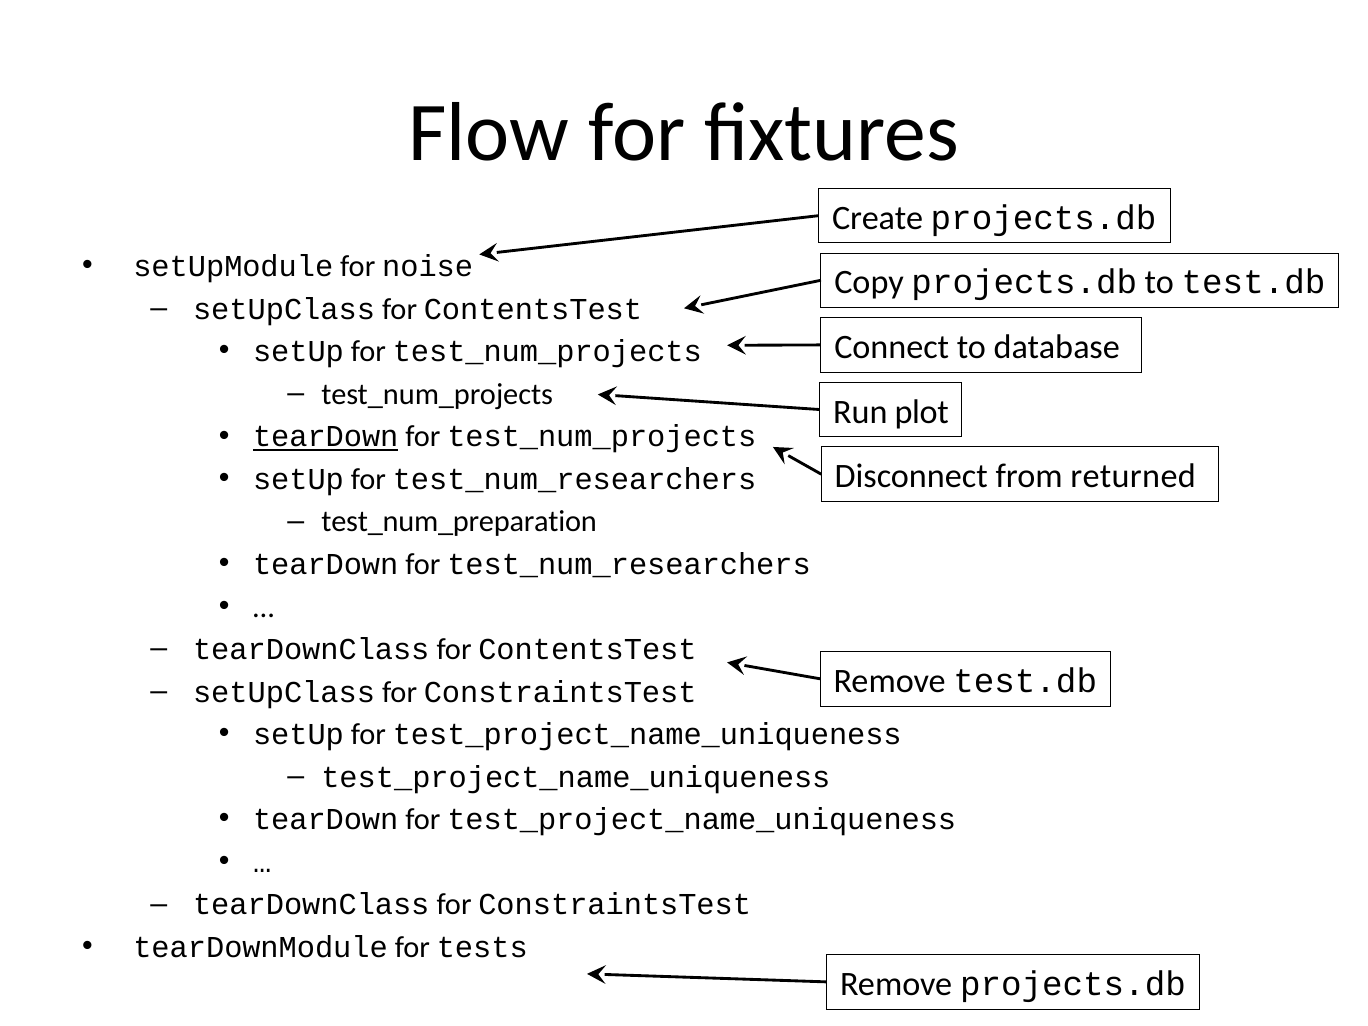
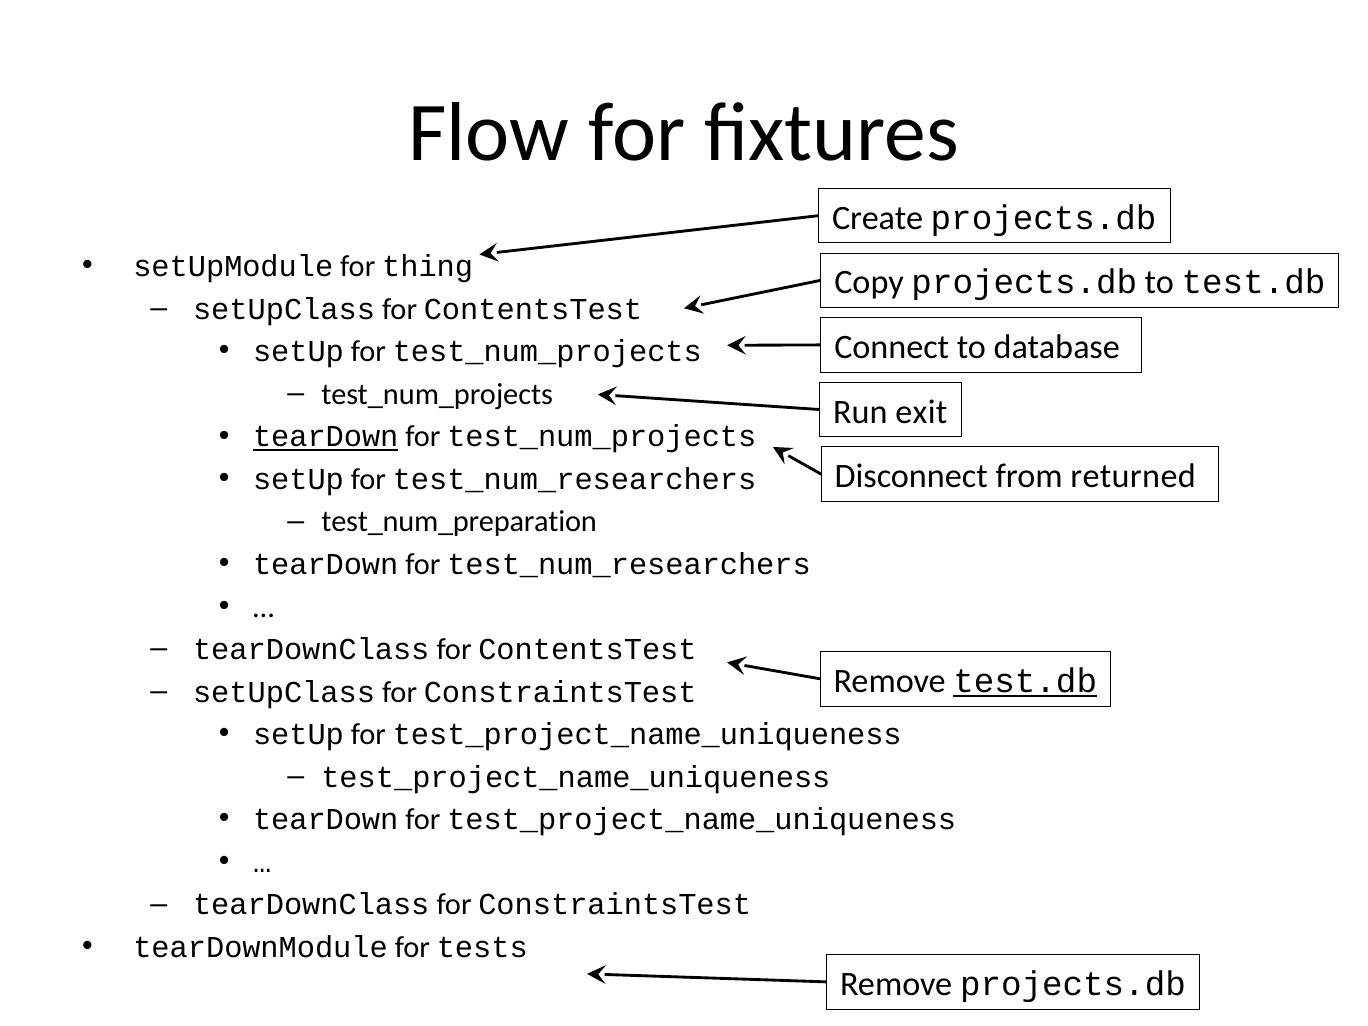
noise: noise -> thing (428, 267)
plot: plot -> exit (921, 412)
test.db underline: none -> present (1025, 681)
